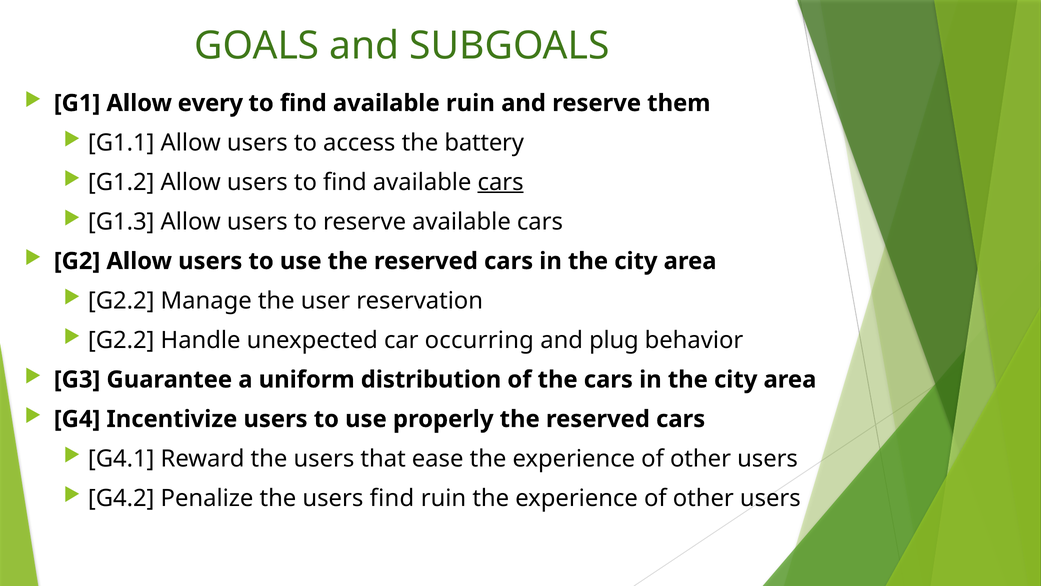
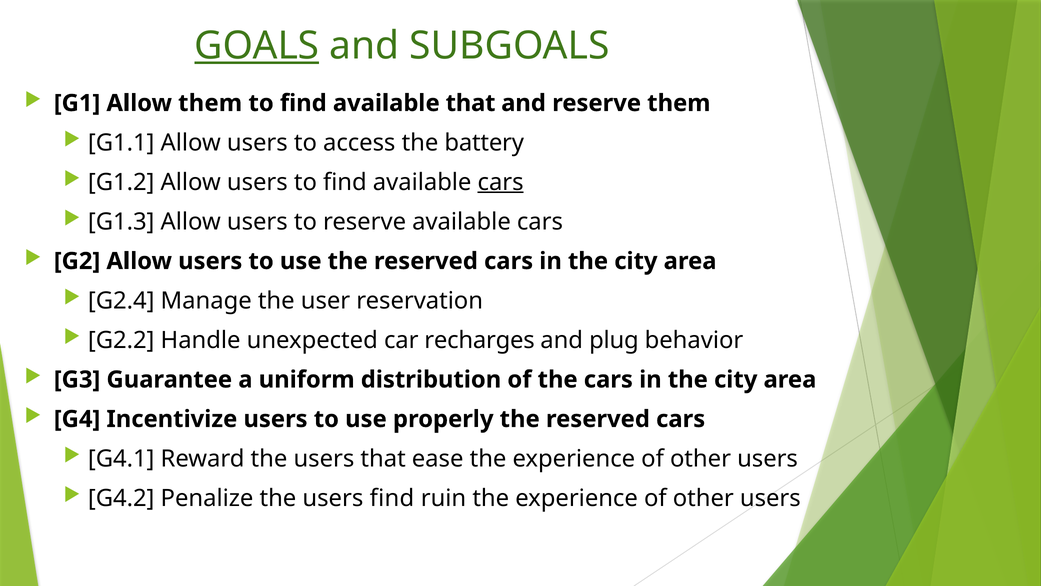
GOALS underline: none -> present (257, 46)
Allow every: every -> them (210, 103)
available ruin: ruin -> that (471, 103)
G2.2: G2.2 -> G2.4 (121, 300)
occurring: occurring -> recharges (480, 340)
